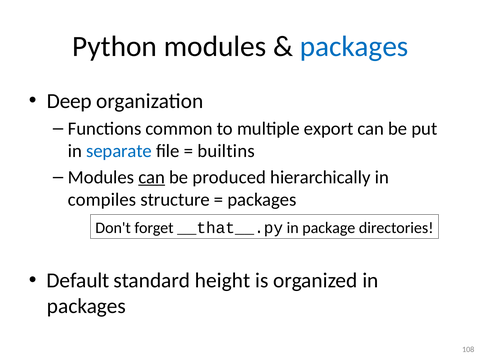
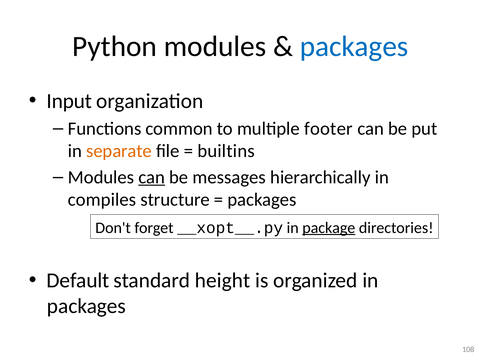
Deep: Deep -> Input (69, 101)
export: export -> footer (329, 129)
separate colour: blue -> orange (119, 151)
produced: produced -> messages (229, 177)
__that__.py: __that__.py -> __xopt__.py (230, 228)
package underline: none -> present (329, 228)
